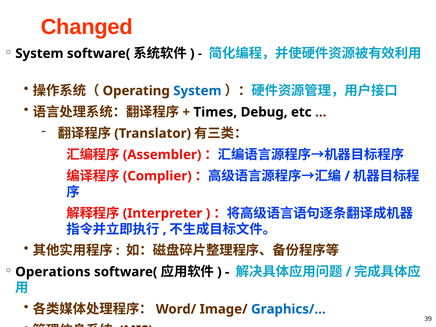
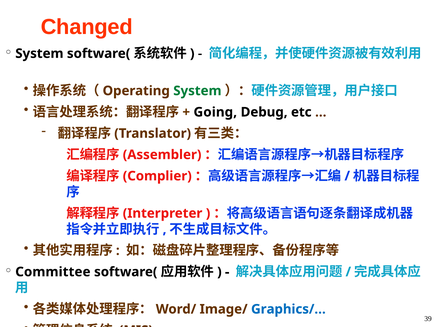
System colour: blue -> green (197, 91)
Times: Times -> Going (215, 112)
Operations: Operations -> Committee (53, 272)
